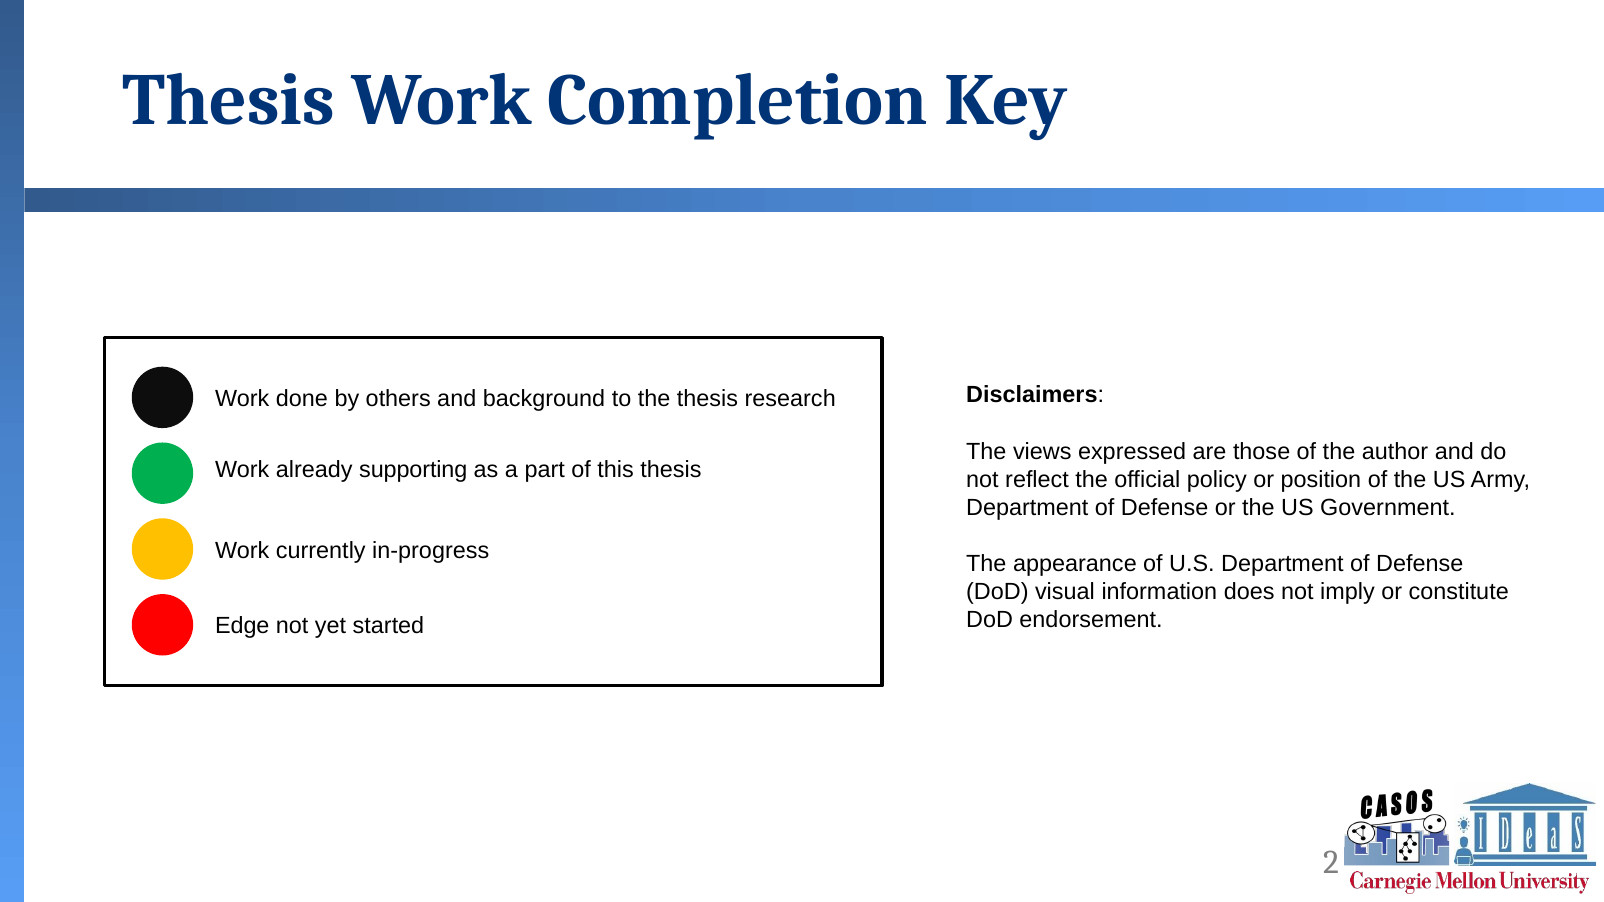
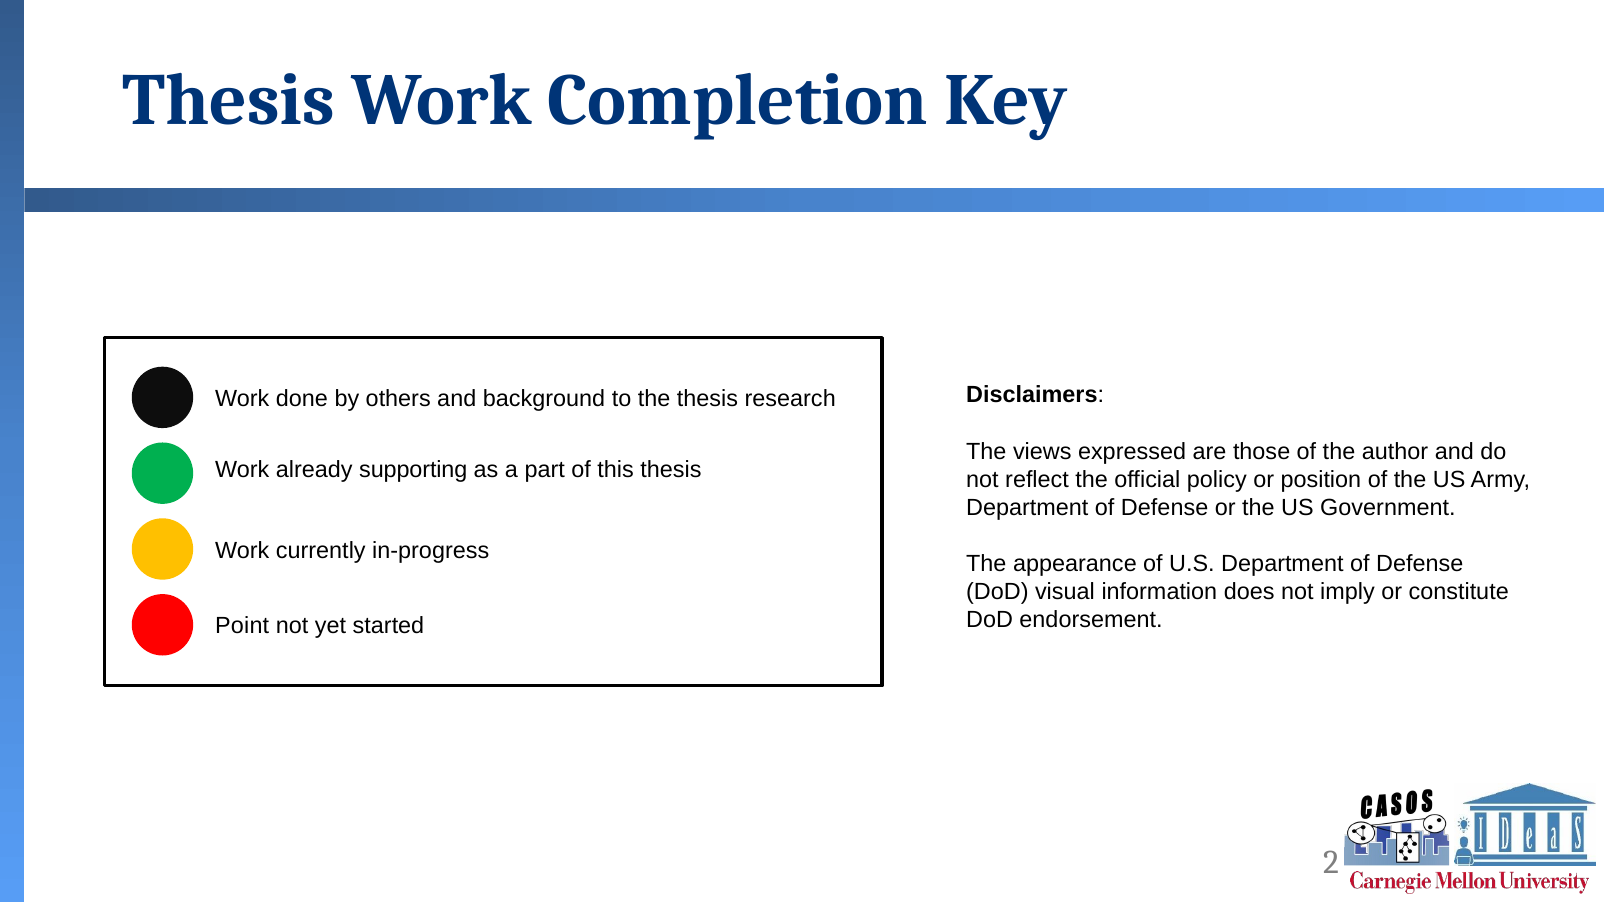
Edge: Edge -> Point (242, 626)
